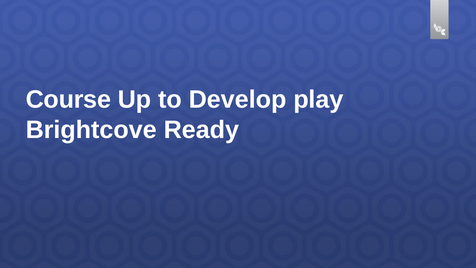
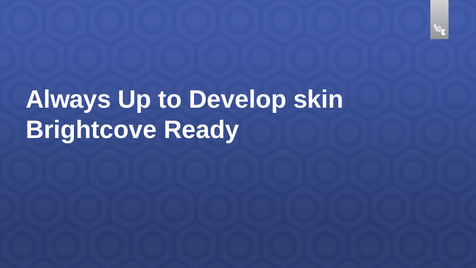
Course: Course -> Always (68, 100)
play: play -> skin (318, 100)
